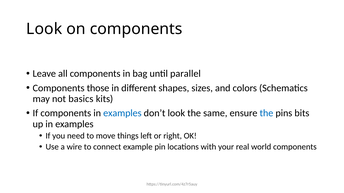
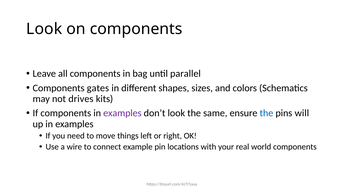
those: those -> gates (98, 88)
basics: basics -> drives (81, 99)
examples colour: blue -> purple (122, 113)
bits: bits -> will (302, 113)
